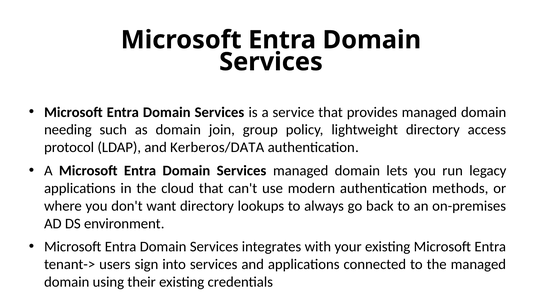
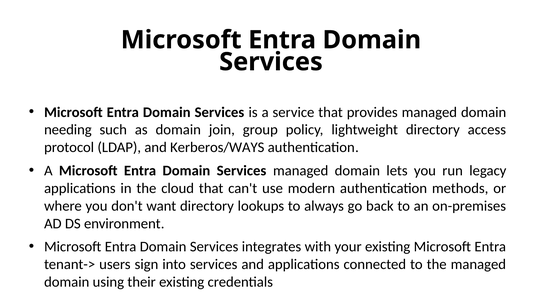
Kerberos/DATA: Kerberos/DATA -> Kerberos/WAYS (217, 147)
